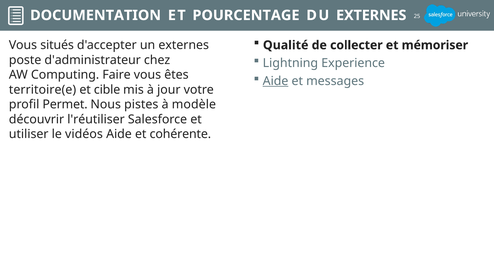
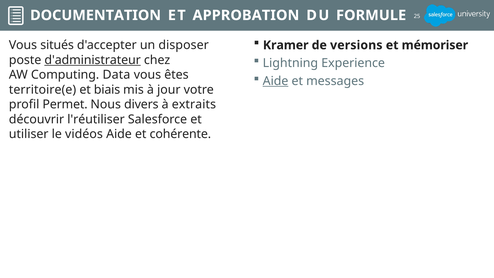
POURCENTAGE: POURCENTAGE -> APPROBATION (246, 15)
DU EXTERNES: EXTERNES -> FORMULE (371, 15)
Qualité: Qualité -> Kramer (286, 45)
collecter: collecter -> versions (356, 45)
un externes: externes -> disposer (184, 45)
d'administrateur underline: none -> present (93, 60)
Faire: Faire -> Data (116, 75)
cible: cible -> biais (107, 90)
pistes: pistes -> divers (141, 104)
modèle: modèle -> extraits (194, 104)
